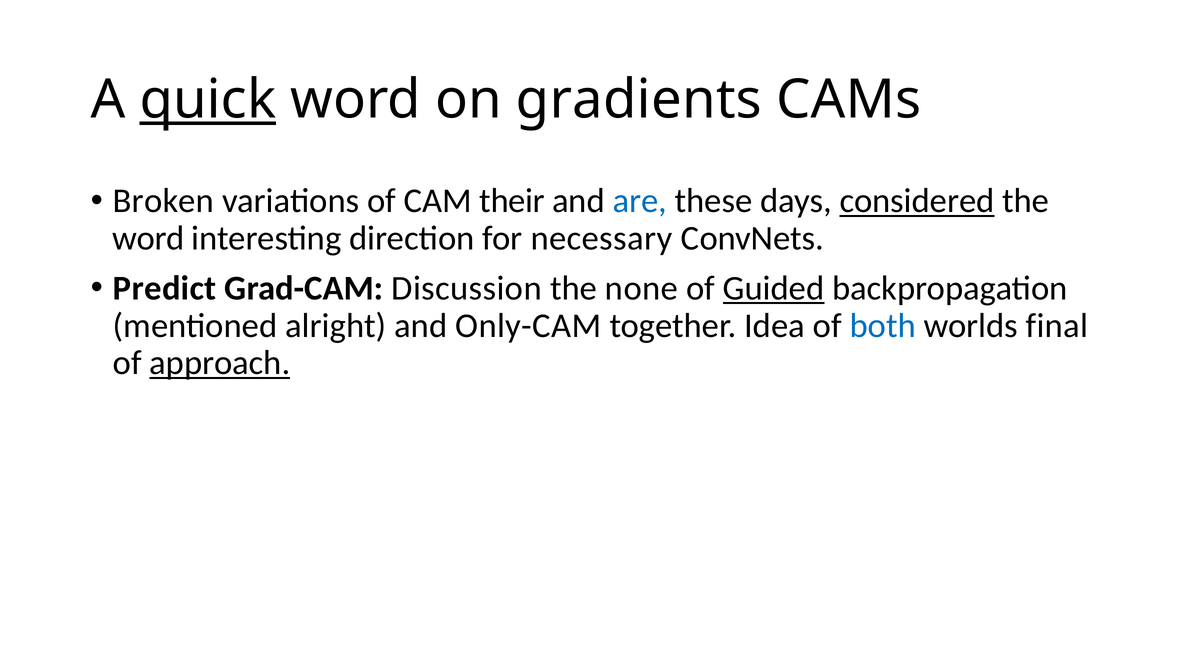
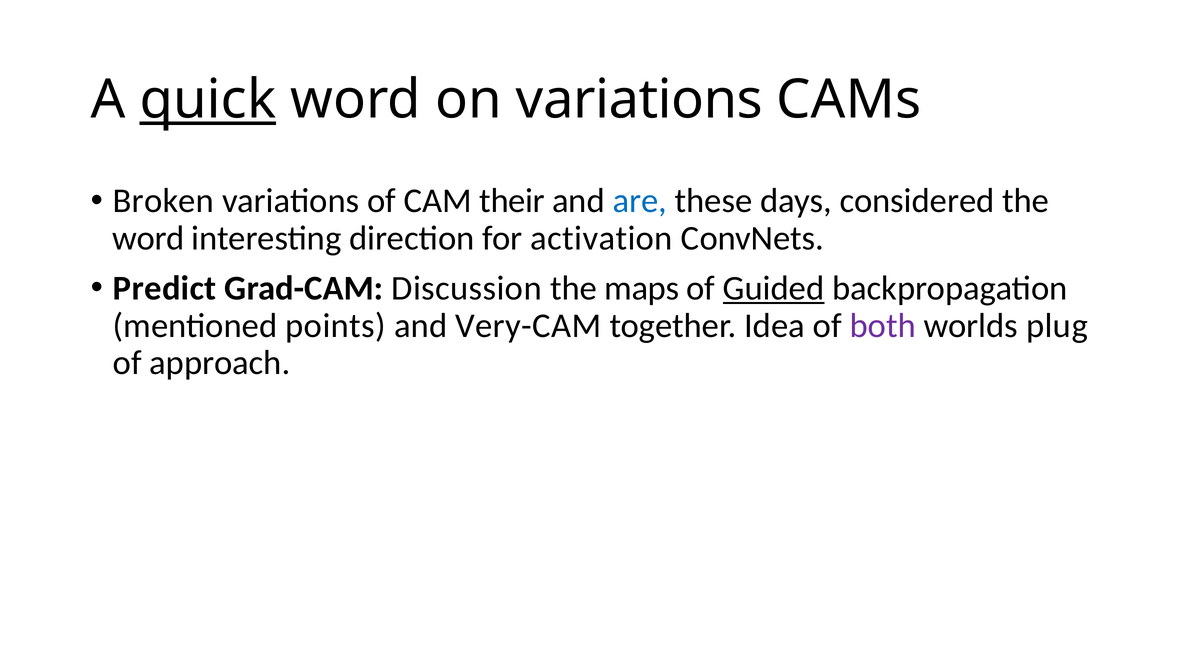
on gradients: gradients -> variations (639, 100)
considered underline: present -> none (917, 201)
necessary: necessary -> activation (602, 238)
none: none -> maps (642, 288)
alright: alright -> points (336, 326)
Only-CAM: Only-CAM -> Very-CAM (528, 326)
both colour: blue -> purple (883, 326)
final: final -> plug (1057, 326)
approach underline: present -> none (220, 363)
